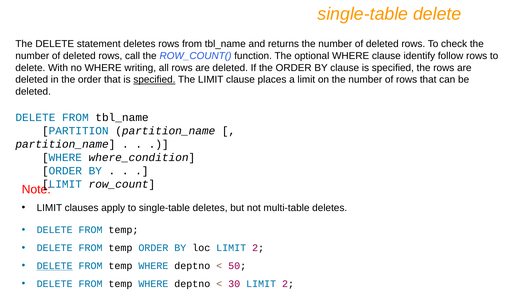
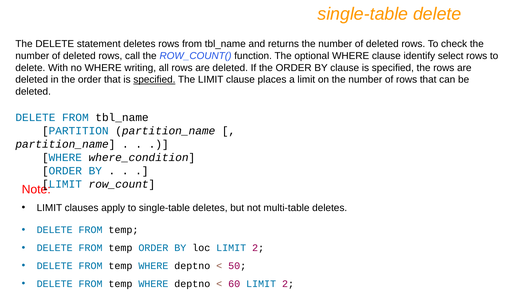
follow: follow -> select (451, 56)
DELETE underline: present -> none (55, 266)
30: 30 -> 60 (234, 284)
